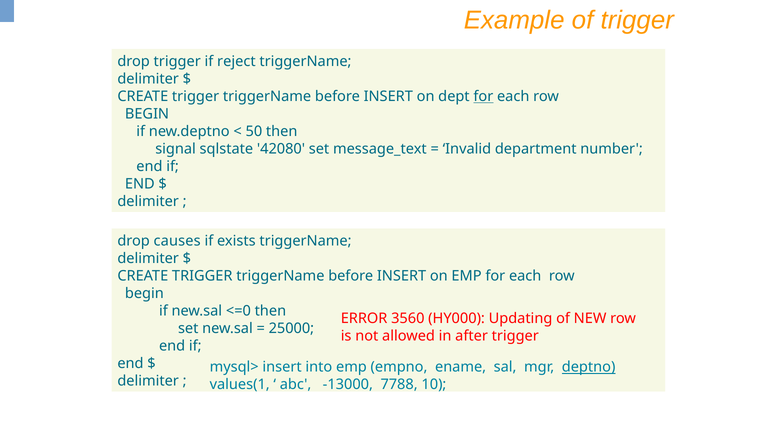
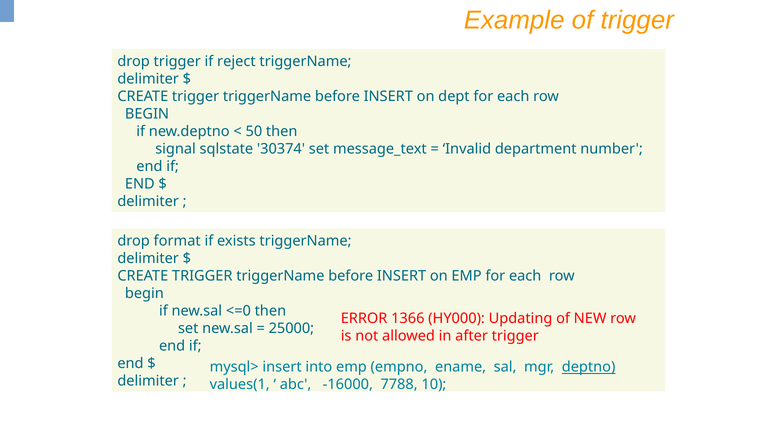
for underline: present -> none (483, 96)
42080: 42080 -> 30374 (281, 149)
causes: causes -> format (177, 241)
3560: 3560 -> 1366 (408, 319)
-13000: -13000 -> -16000 (348, 385)
